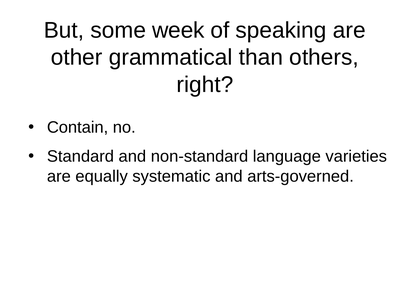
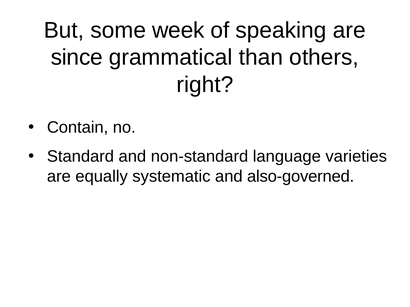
other: other -> since (77, 58)
arts-governed: arts-governed -> also-governed (301, 177)
